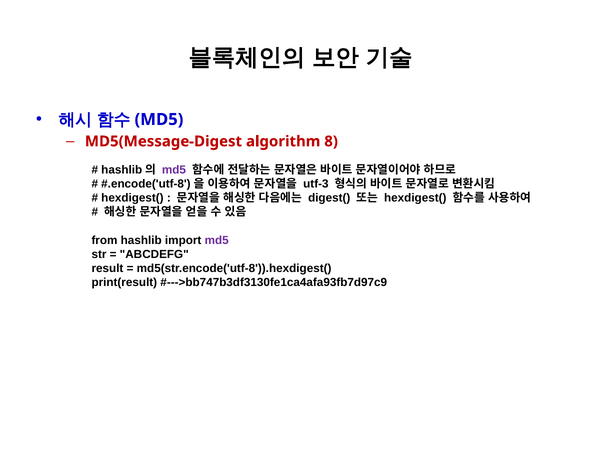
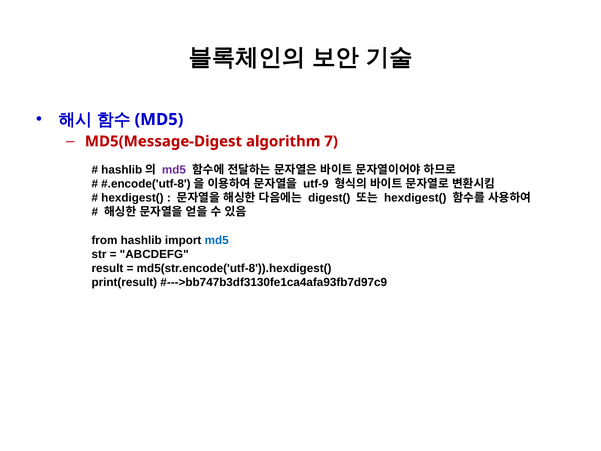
8: 8 -> 7 (331, 141)
utf-3: utf-3 -> utf-9 (316, 184)
md5 colour: purple -> blue (217, 240)
